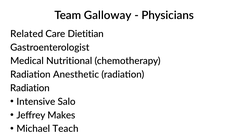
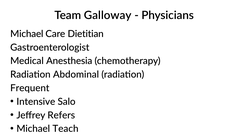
Related: Related -> Michael (27, 34)
Nutritional: Nutritional -> Anesthesia (69, 61)
Anesthetic: Anesthetic -> Abdominal (76, 75)
Radiation: Radiation -> Frequent (30, 88)
Makes: Makes -> Refers (61, 115)
